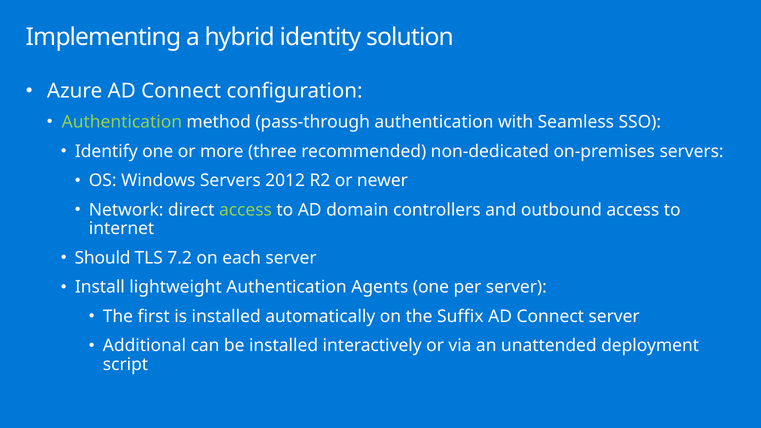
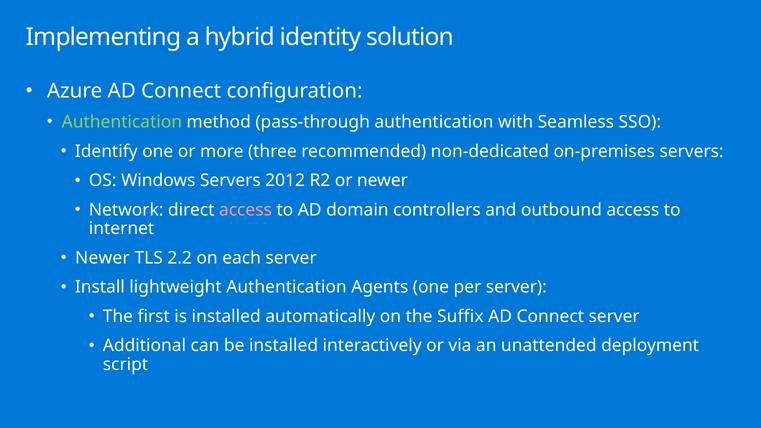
access colour: light green -> pink (245, 210)
Should: Should -> Newer (102, 258)
7.2: 7.2 -> 2.2 (180, 258)
